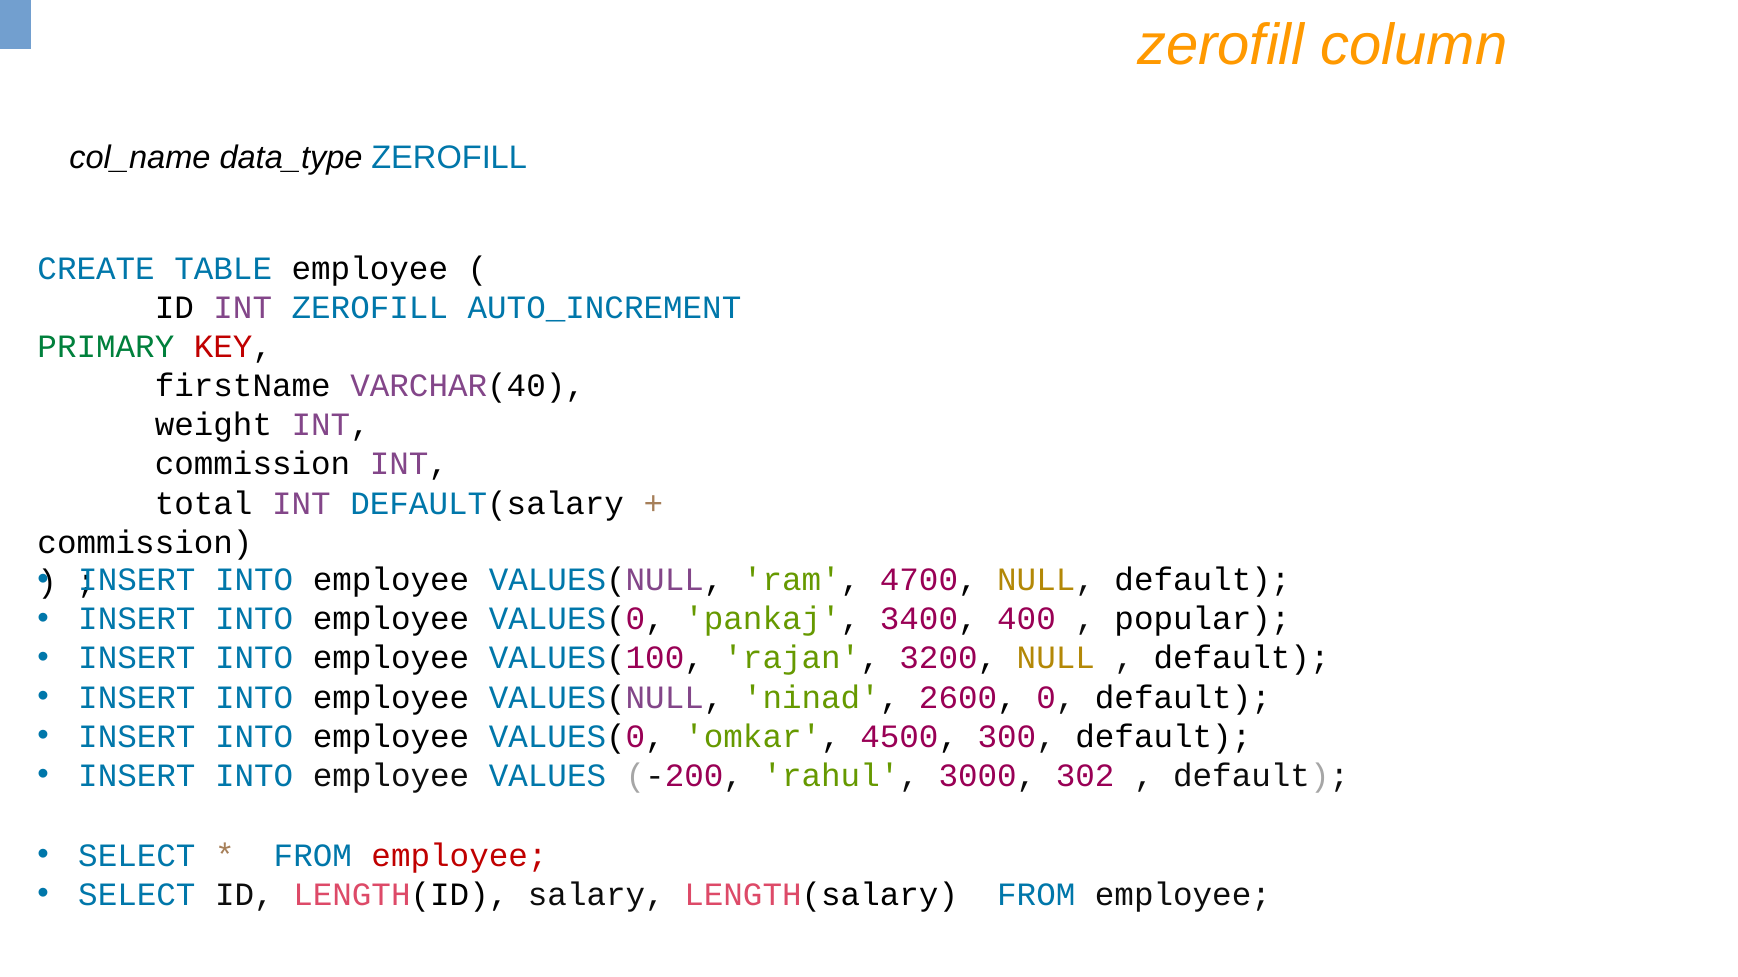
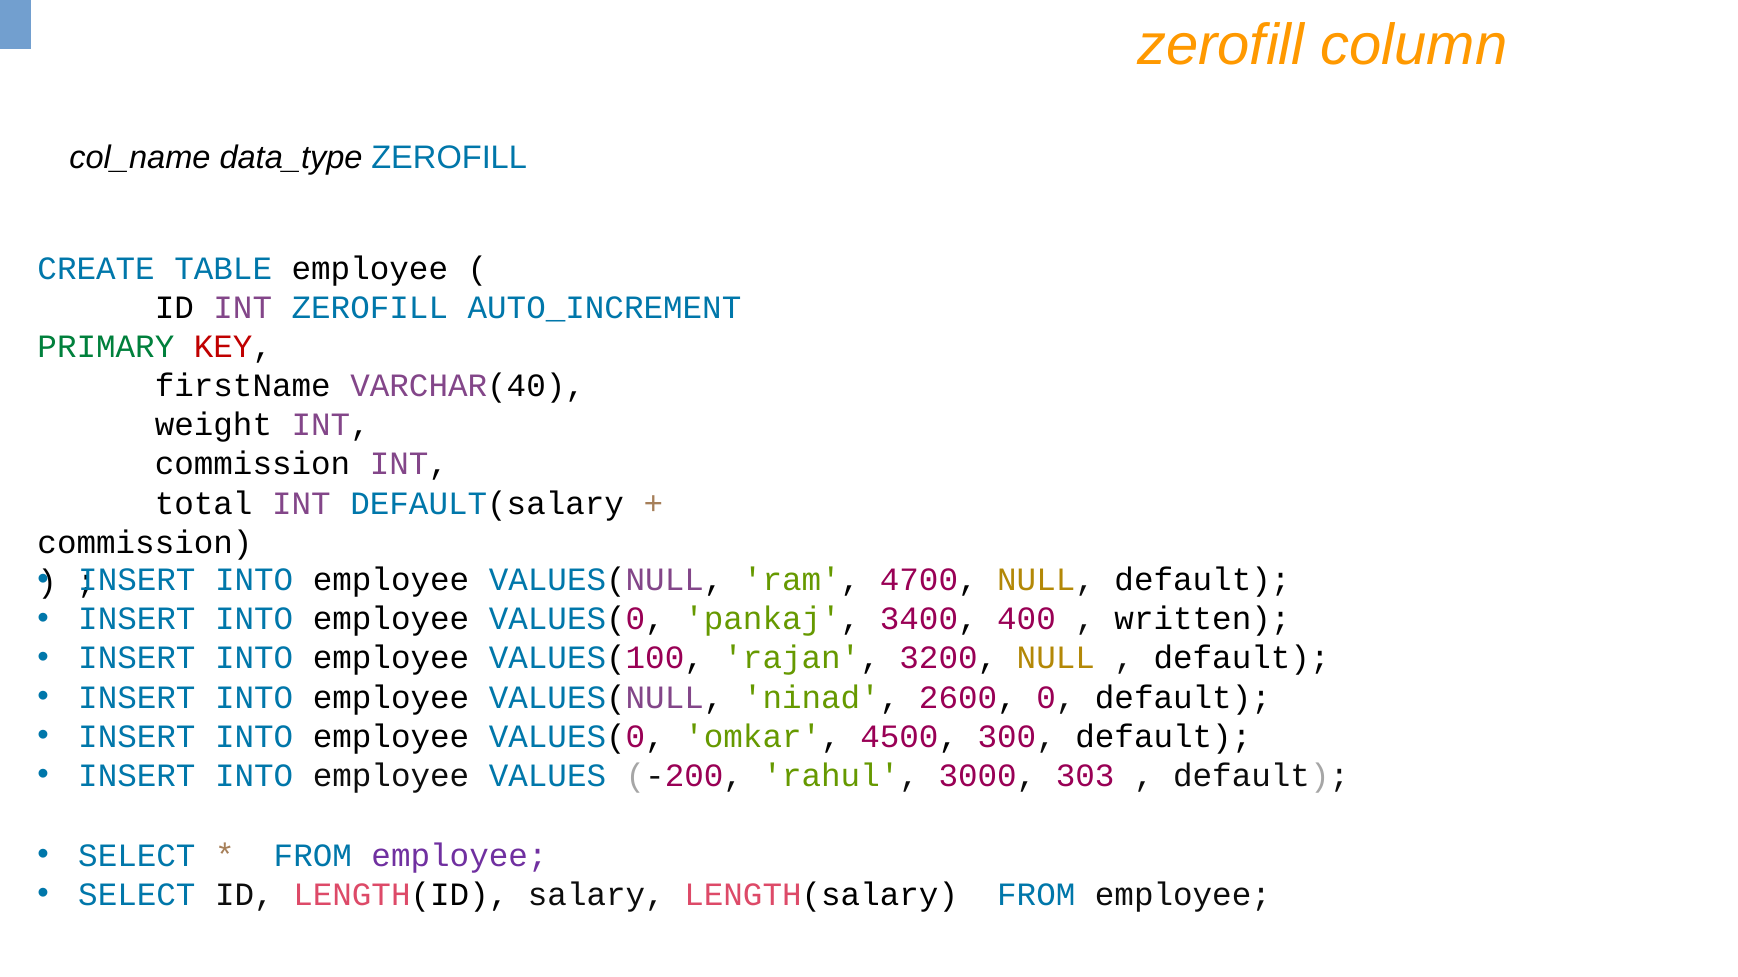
popular: popular -> written (1202, 619)
302: 302 -> 303 (1085, 776)
employee colour: red -> purple (459, 856)
